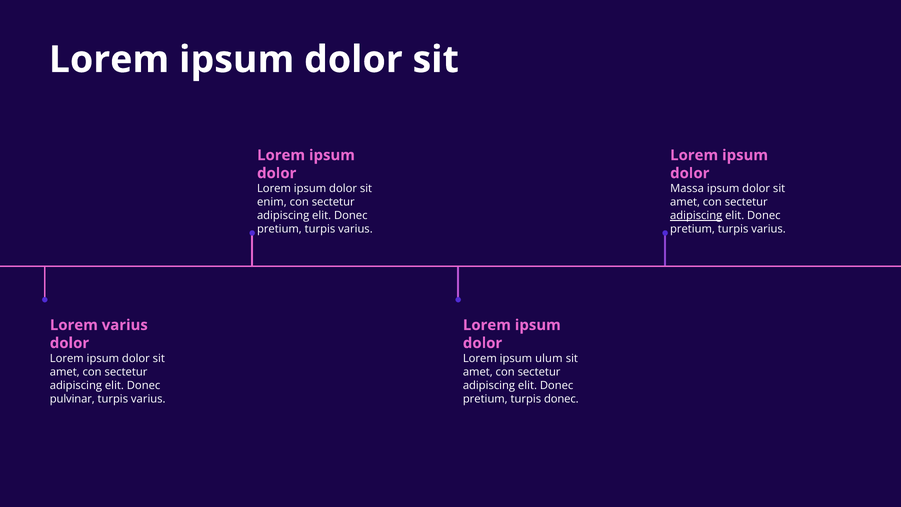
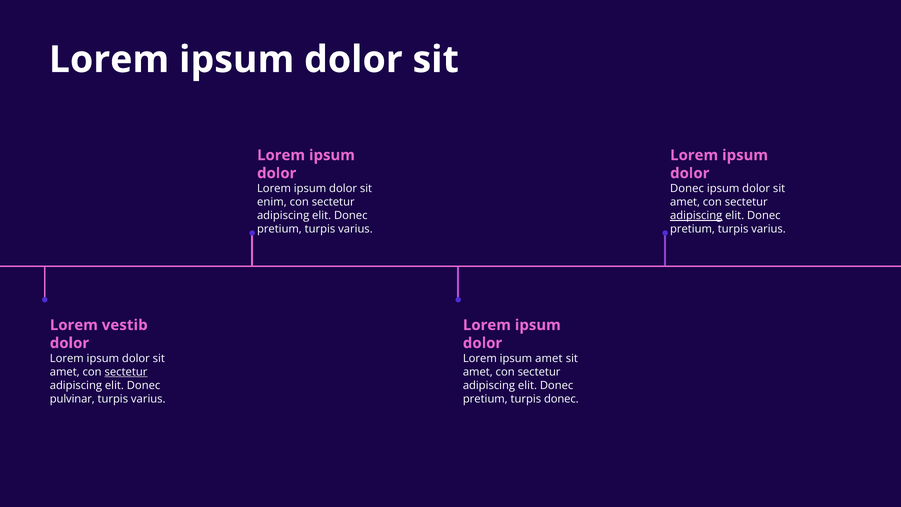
Massa: Massa -> Donec (687, 189)
Lorem varius: varius -> vestib (125, 325)
ipsum ulum: ulum -> amet (549, 358)
sectetur underline: none -> present (126, 372)
